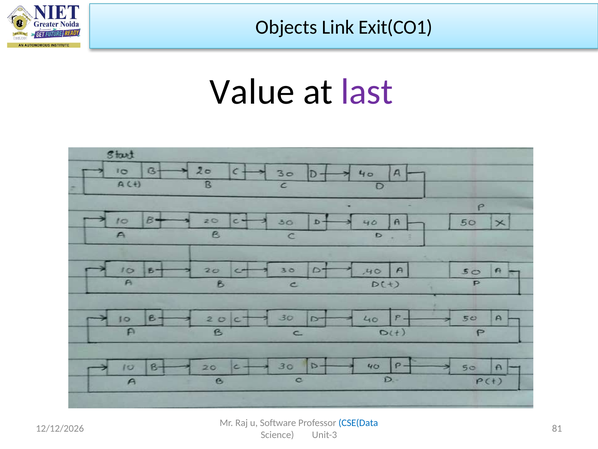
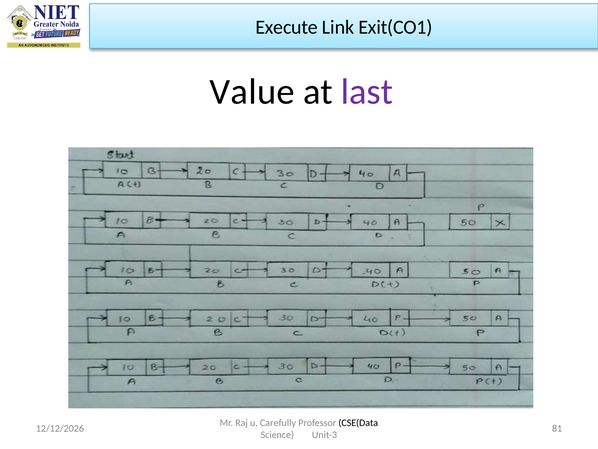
Objects: Objects -> Execute (287, 27)
Software: Software -> Carefully (278, 422)
CSE(Data colour: blue -> black (358, 422)
